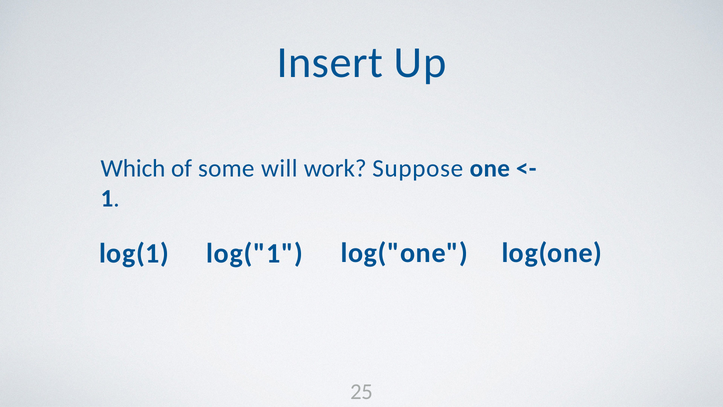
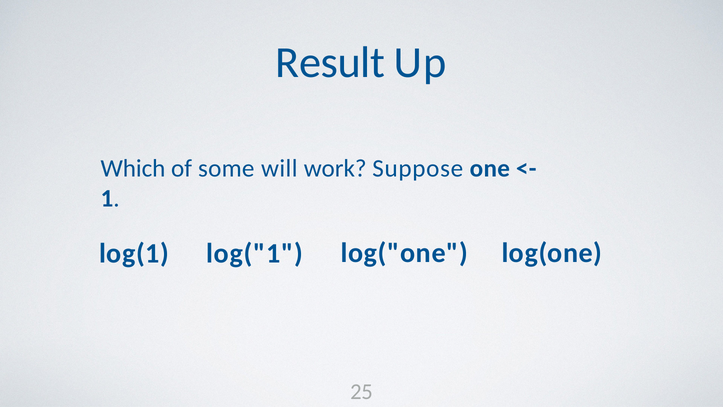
Insert: Insert -> Result (330, 63)
